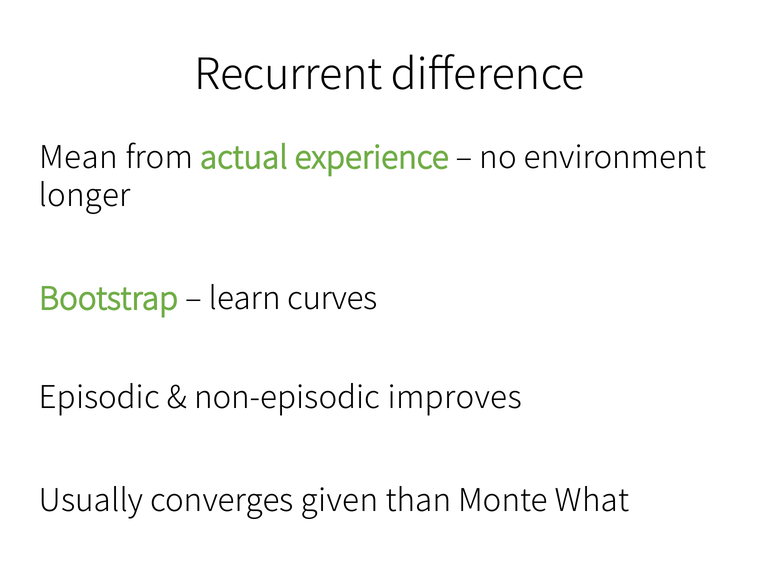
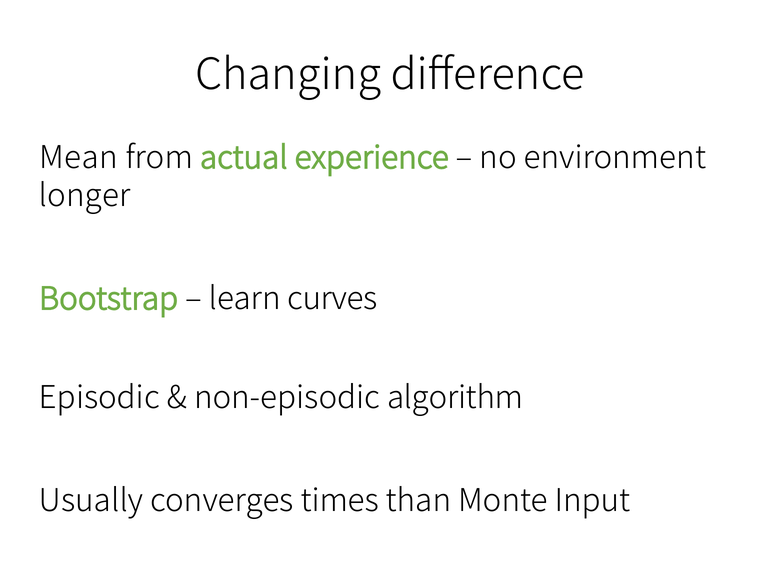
Recurrent: Recurrent -> Changing (288, 75)
improves: improves -> algorithm (455, 398)
given: given -> times (340, 501)
What: What -> Input (592, 501)
